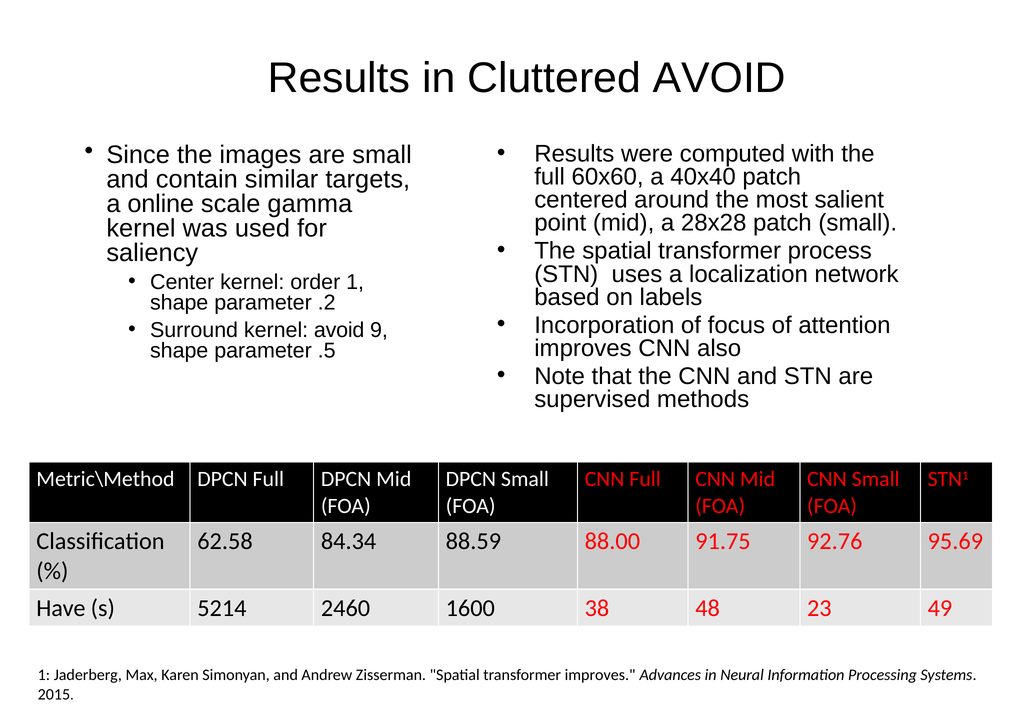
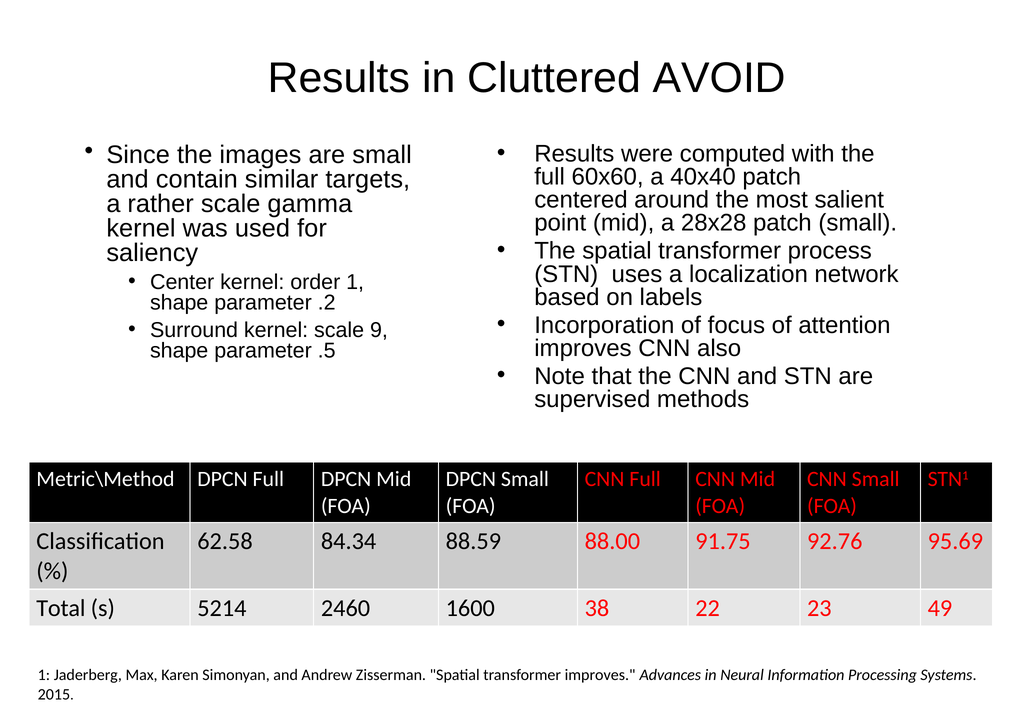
online: online -> rather (161, 204)
kernel avoid: avoid -> scale (339, 330)
Have: Have -> Total (61, 608)
48: 48 -> 22 (708, 608)
